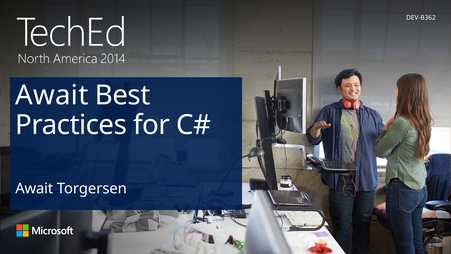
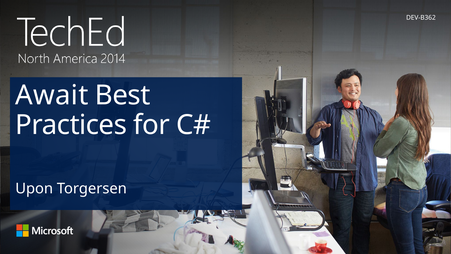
Await: Await -> Upon (34, 188)
